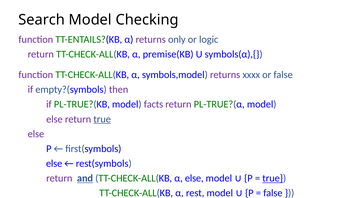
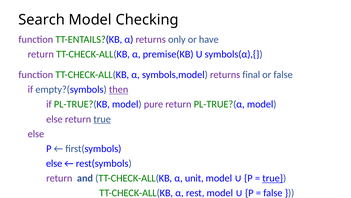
logic: logic -> have (209, 39)
xxxx: xxxx -> final (251, 75)
then underline: none -> present (119, 89)
facts: facts -> pure (153, 104)
and underline: present -> none (85, 178)
α else: else -> unit (194, 178)
